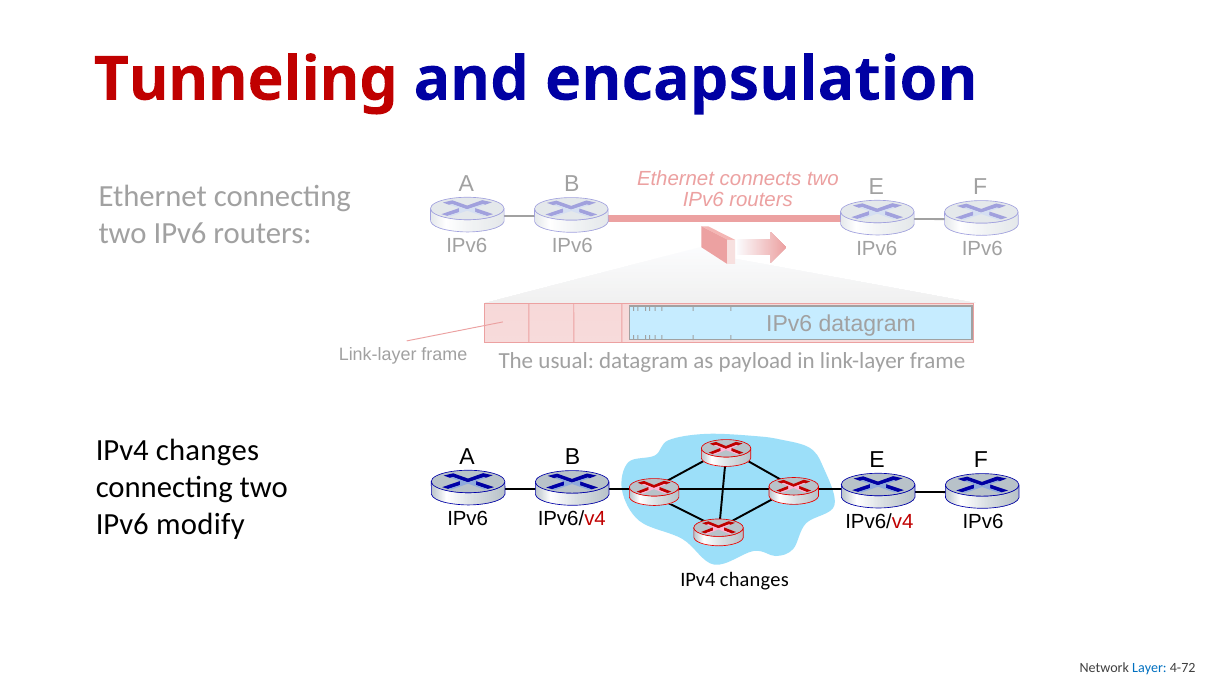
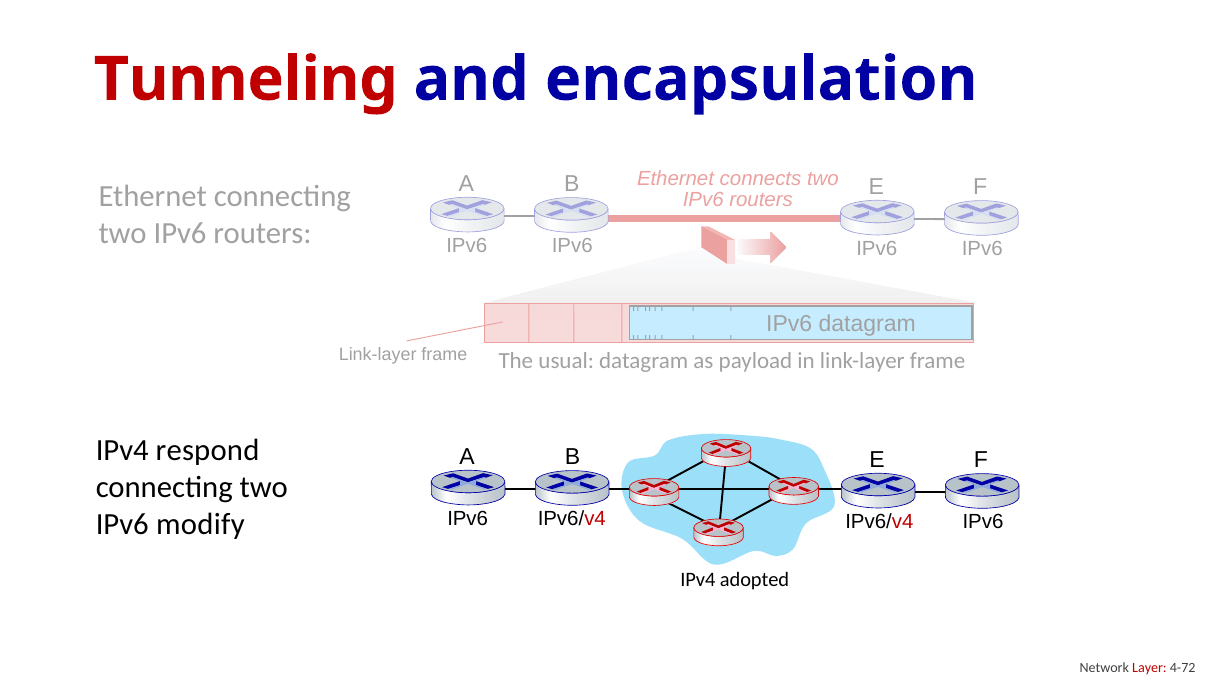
changes: changes -> respond (208, 450)
changes: changes -> adopted (755, 579)
Layer colour: blue -> red (1149, 668)
